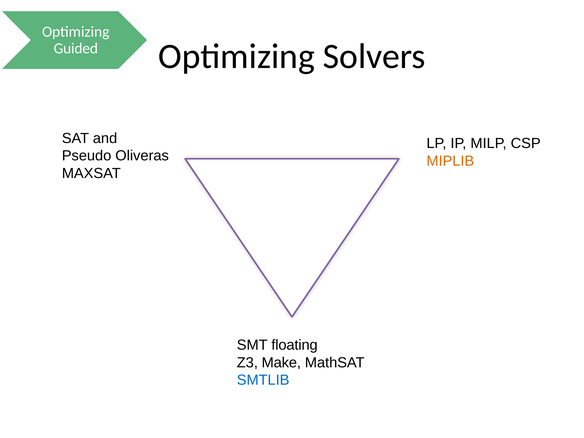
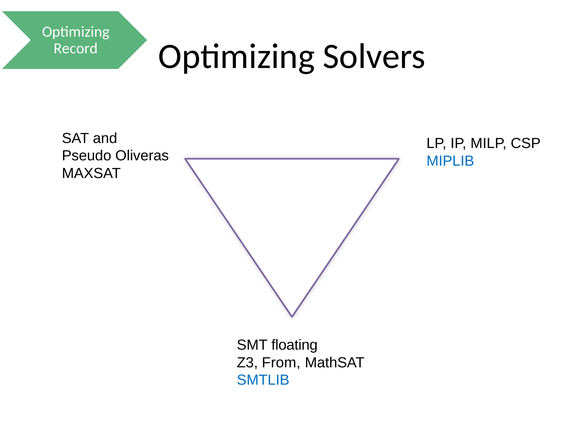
Guided: Guided -> Record (76, 48)
MIPLIB colour: orange -> blue (450, 161)
Make: Make -> From (281, 363)
